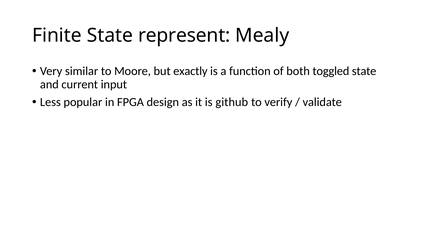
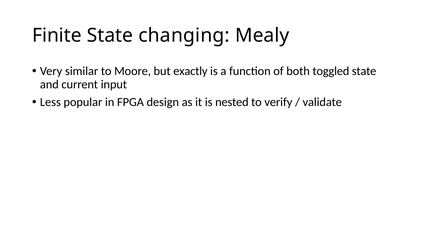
represent: represent -> changing (184, 35)
github: github -> nested (232, 102)
